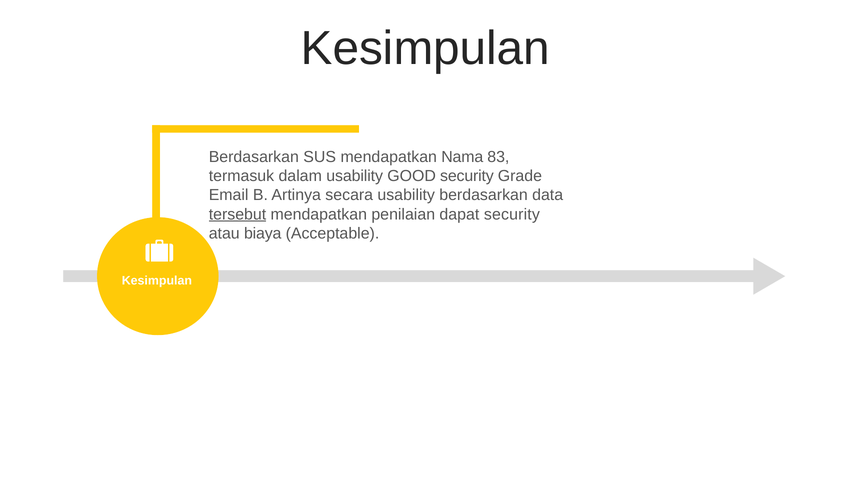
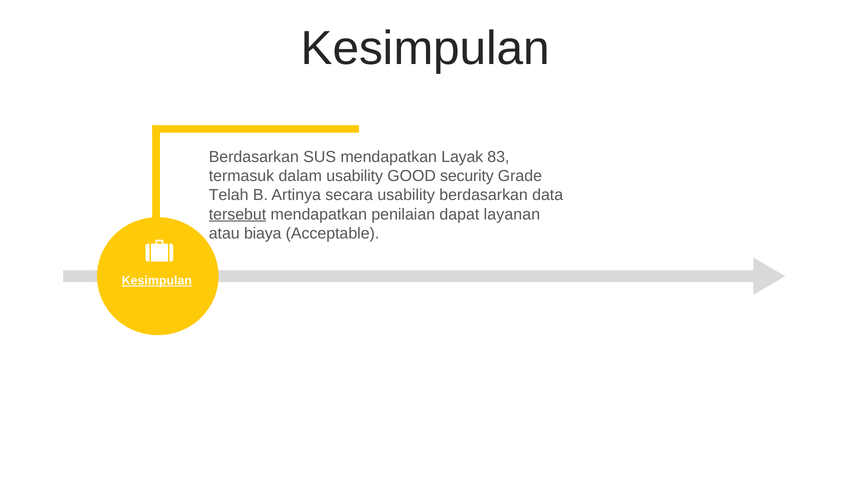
Nama: Nama -> Layak (462, 157)
Email: Email -> Telah (229, 195)
dapat security: security -> layanan (512, 214)
Kesimpulan underline: none -> present (157, 280)
